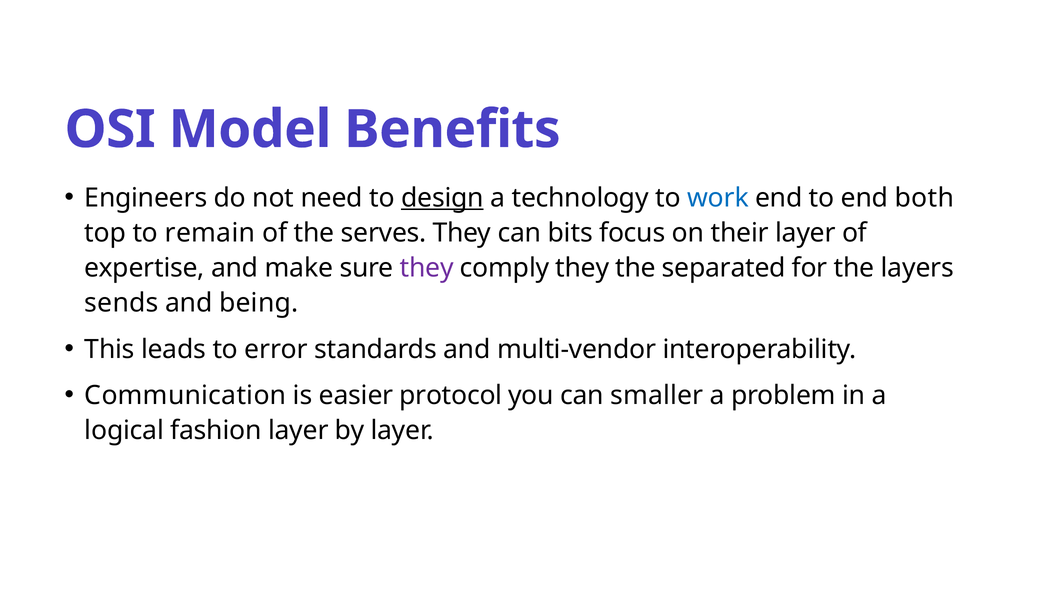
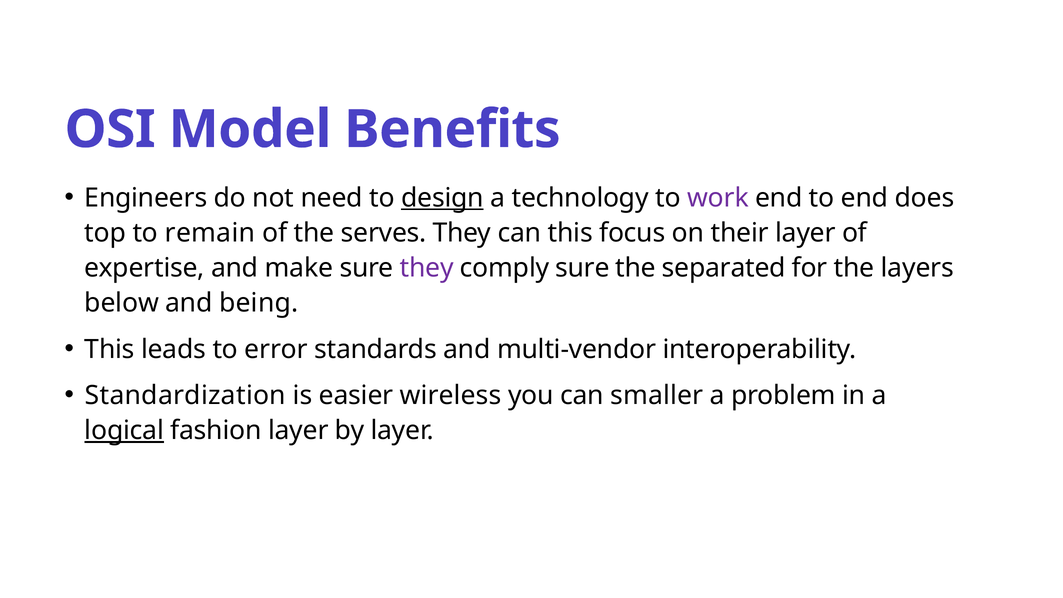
work colour: blue -> purple (718, 198)
both: both -> does (925, 198)
can bits: bits -> this (570, 233)
comply they: they -> sure (582, 268)
sends: sends -> below (122, 303)
Communication: Communication -> Standardization (185, 395)
protocol: protocol -> wireless (451, 395)
logical underline: none -> present (124, 430)
